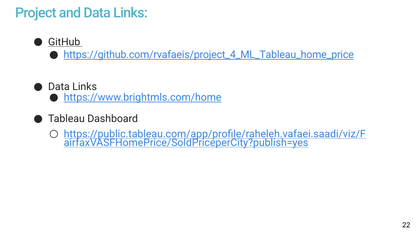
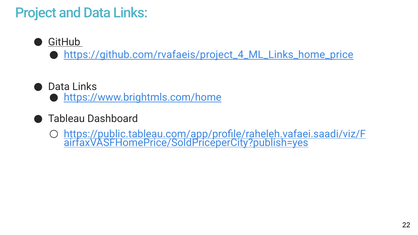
https://github.com/rvafaeis/project_4_ML_Tableau_home_price: https://github.com/rvafaeis/project_4_ML_Tableau_home_price -> https://github.com/rvafaeis/project_4_ML_Links_home_price (209, 55)
